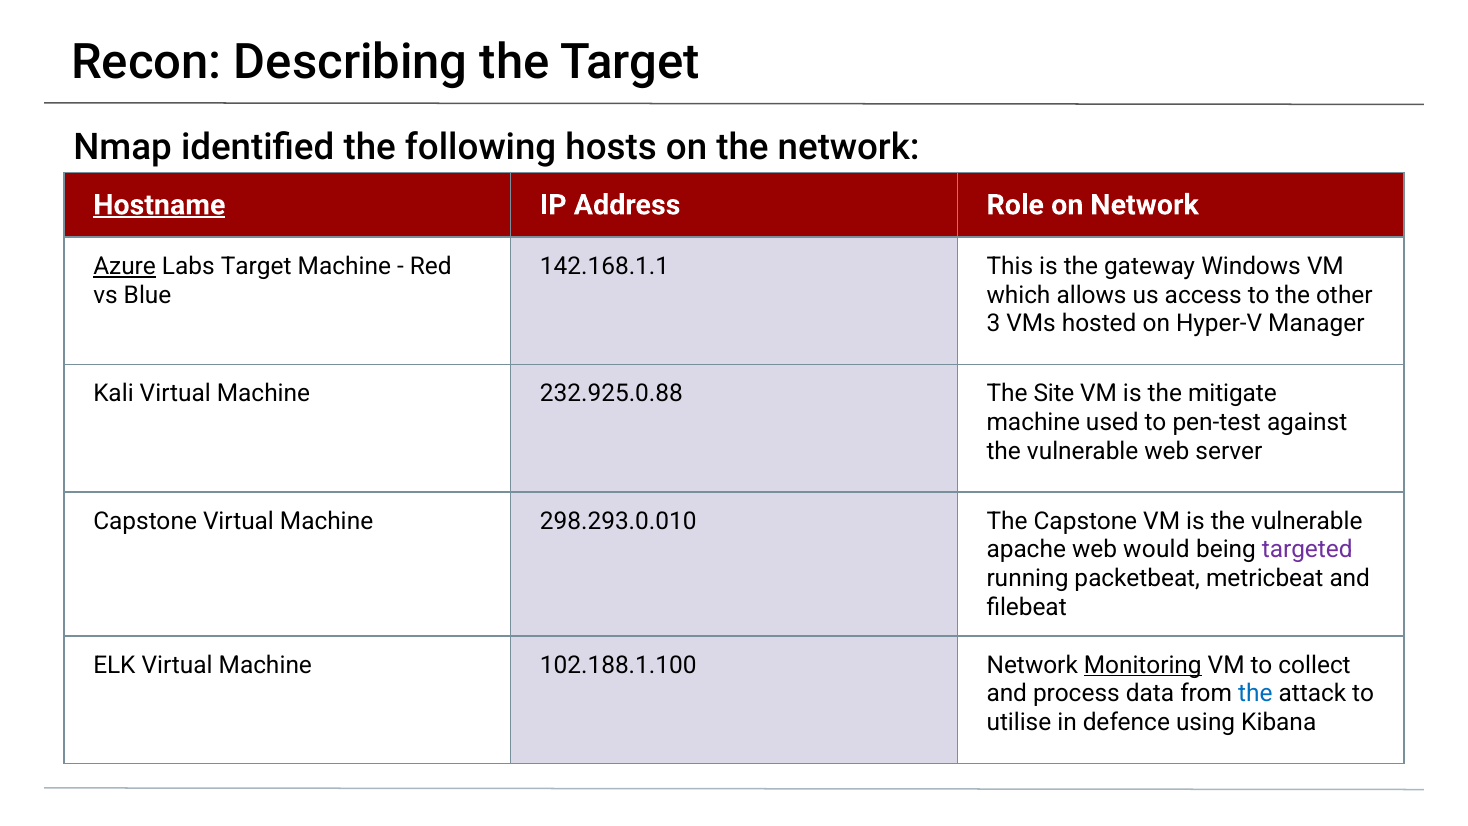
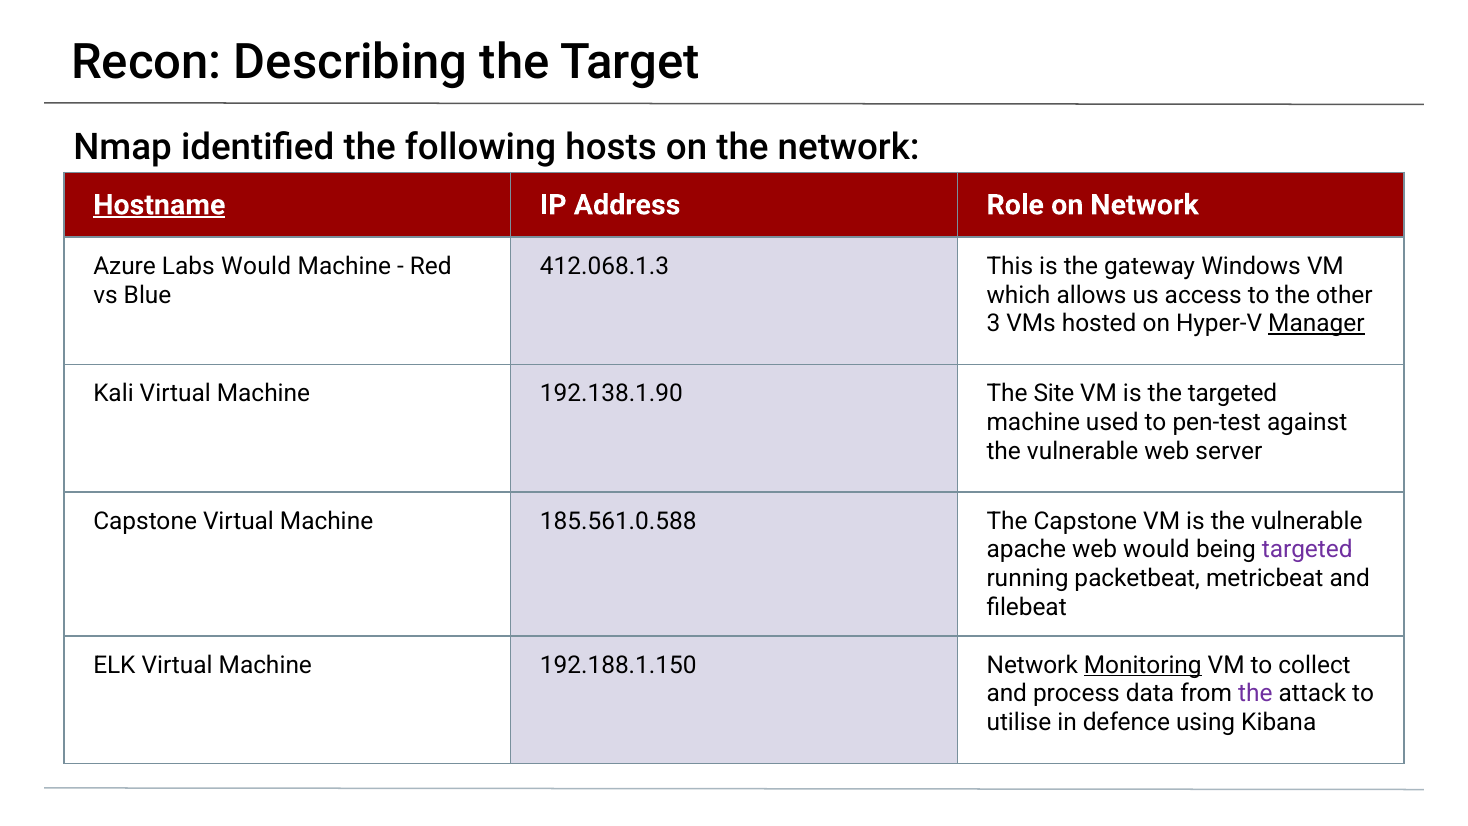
Azure underline: present -> none (125, 266)
Labs Target: Target -> Would (256, 266)
142.168.1.1: 142.168.1.1 -> 412.068.1.3 (605, 266)
Manager underline: none -> present (1316, 324)
232.925.0.88: 232.925.0.88 -> 192.138.1.90 (611, 394)
the mitigate: mitigate -> targeted (1233, 394)
298.293.0.010: 298.293.0.010 -> 185.561.0.588 (618, 521)
102.188.1.100: 102.188.1.100 -> 192.188.1.150 (618, 665)
the colour: blue -> purple (1255, 694)
